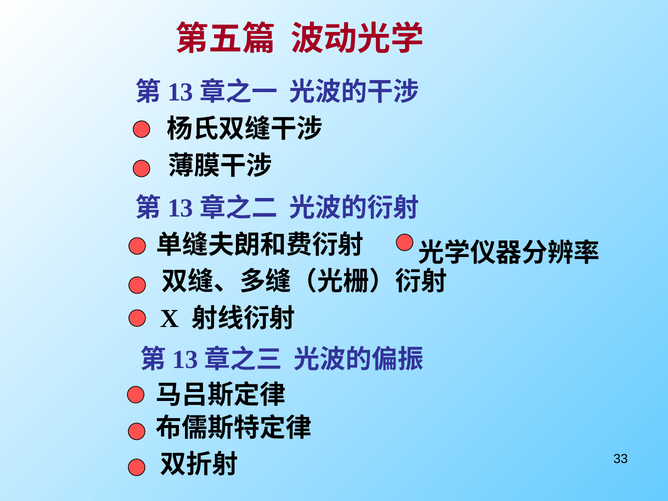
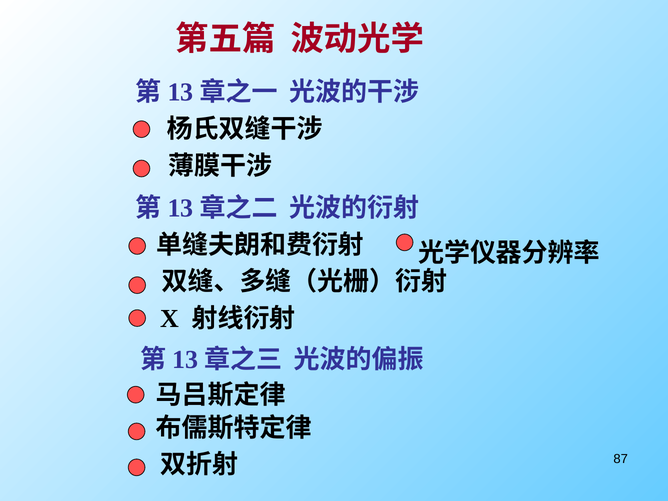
33: 33 -> 87 (621, 459)
